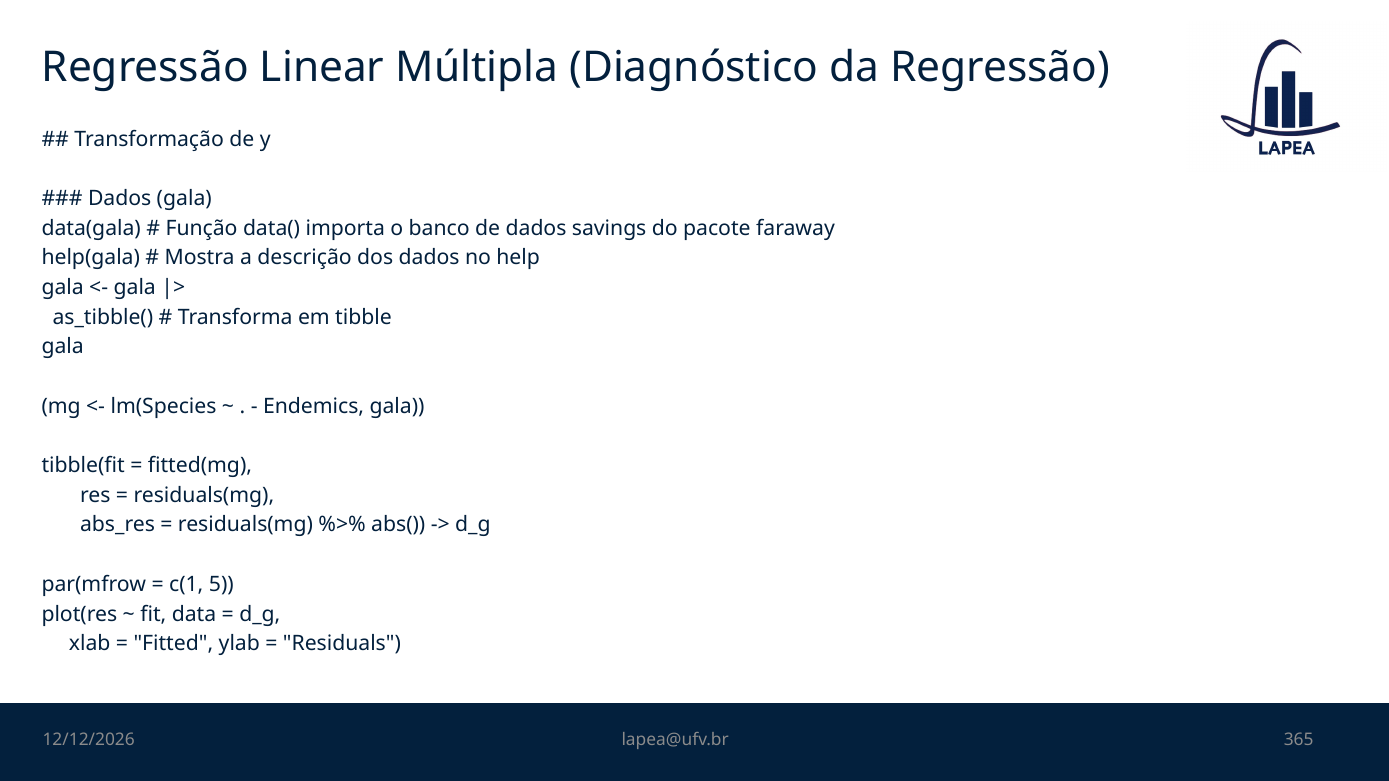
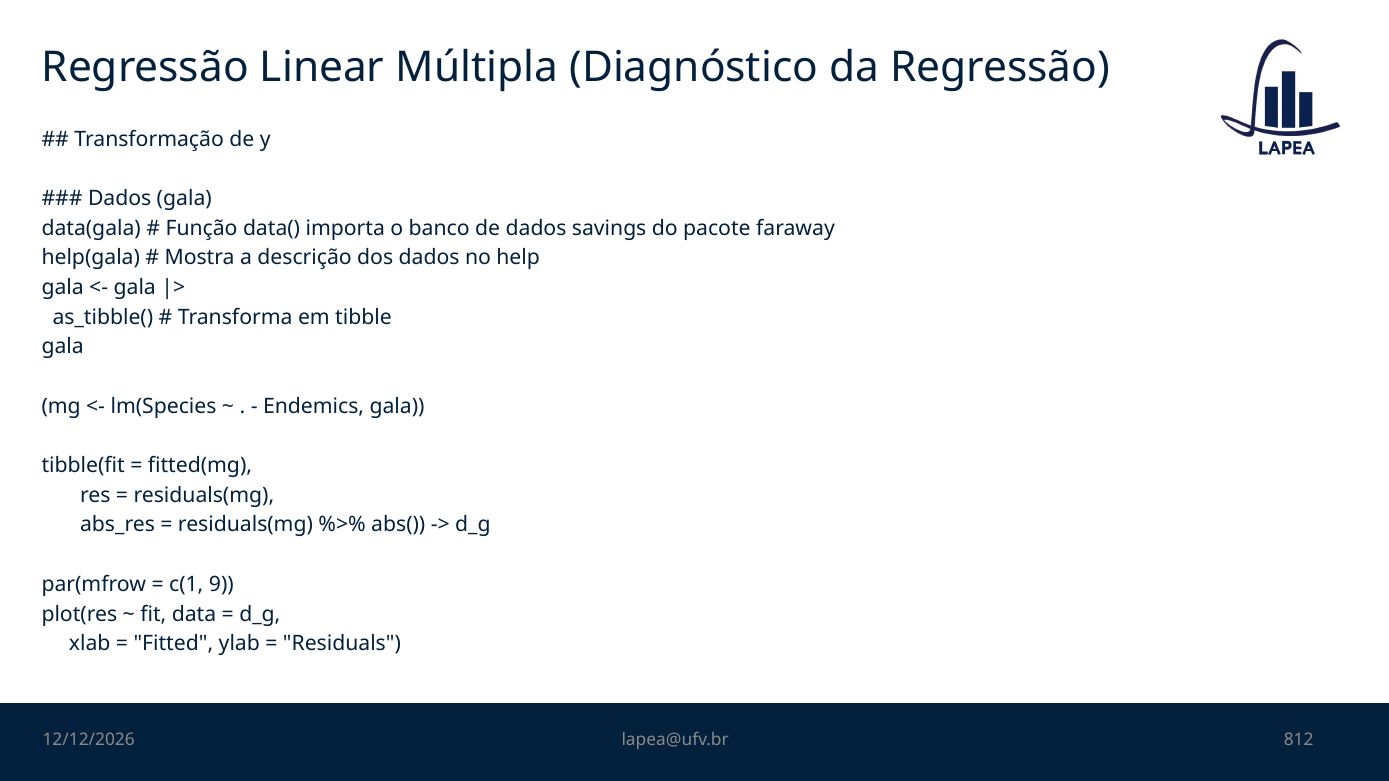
5: 5 -> 9 (221, 585)
365: 365 -> 812 (1299, 740)
